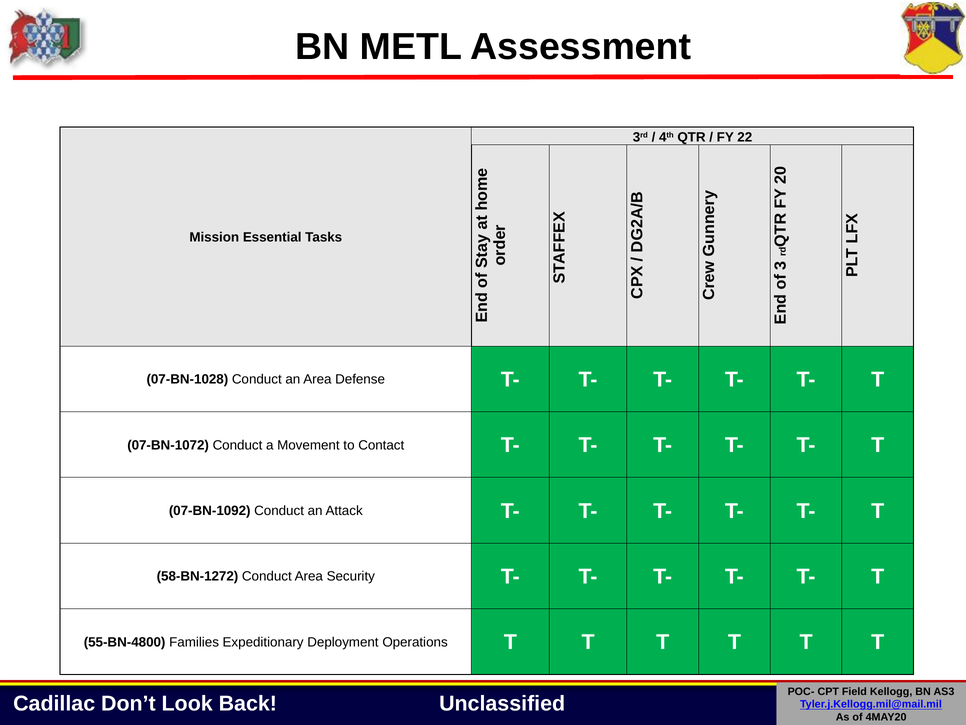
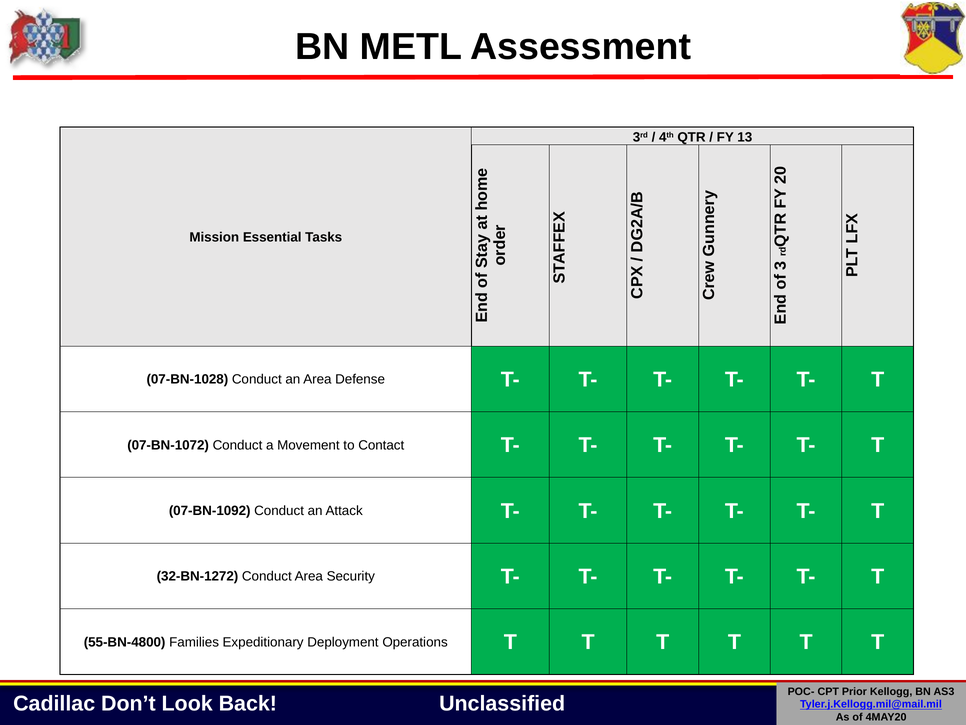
22: 22 -> 13 (745, 137)
58-BN-1272: 58-BN-1272 -> 32-BN-1272 (197, 576)
Field: Field -> Prior (854, 691)
